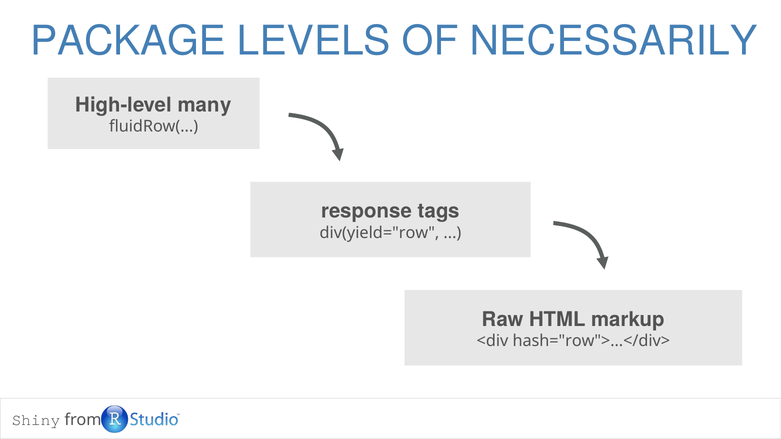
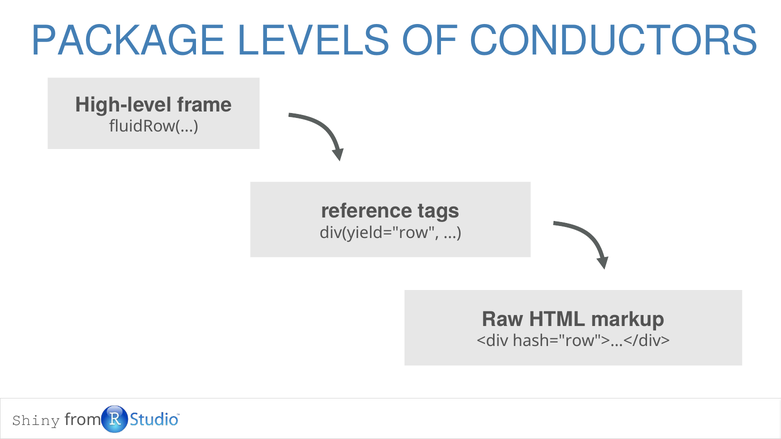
NECESSARILY: NECESSARILY -> CONDUCTORS (614, 41)
many: many -> frame (205, 105)
response: response -> reference (367, 211)
